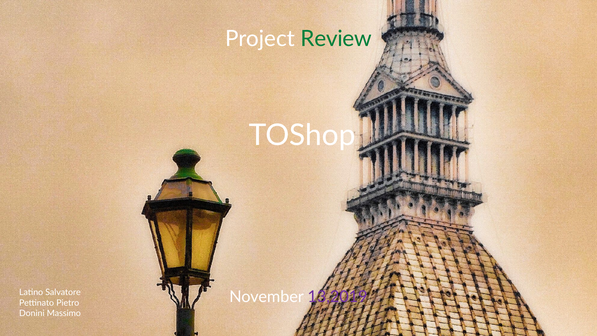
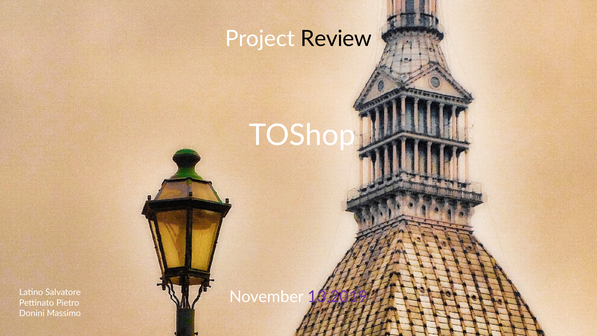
Review colour: green -> black (336, 39)
